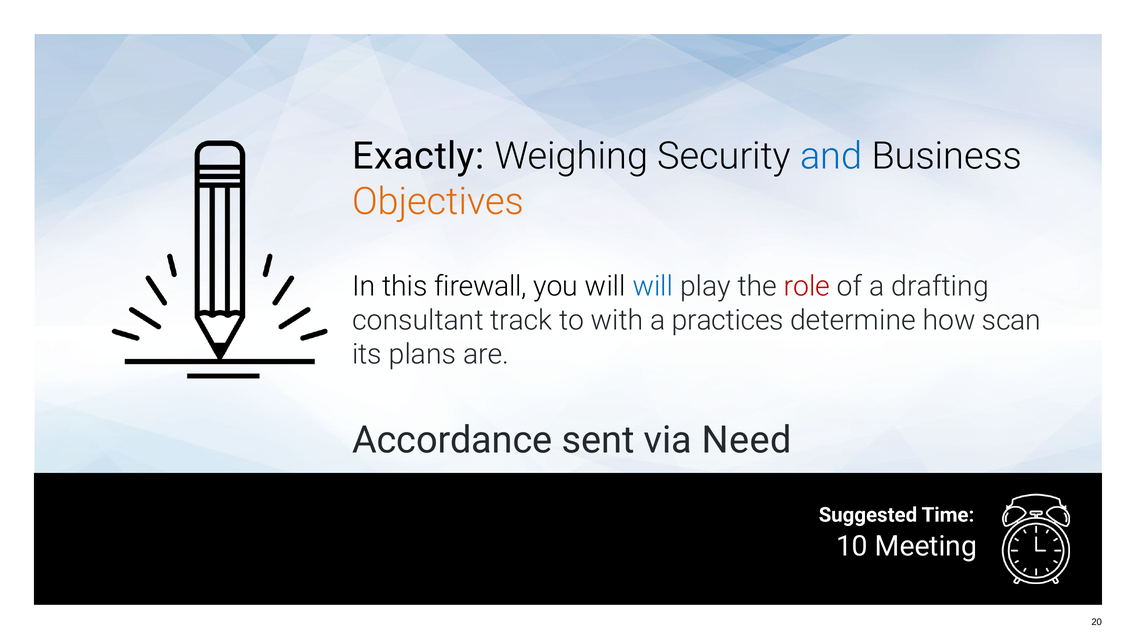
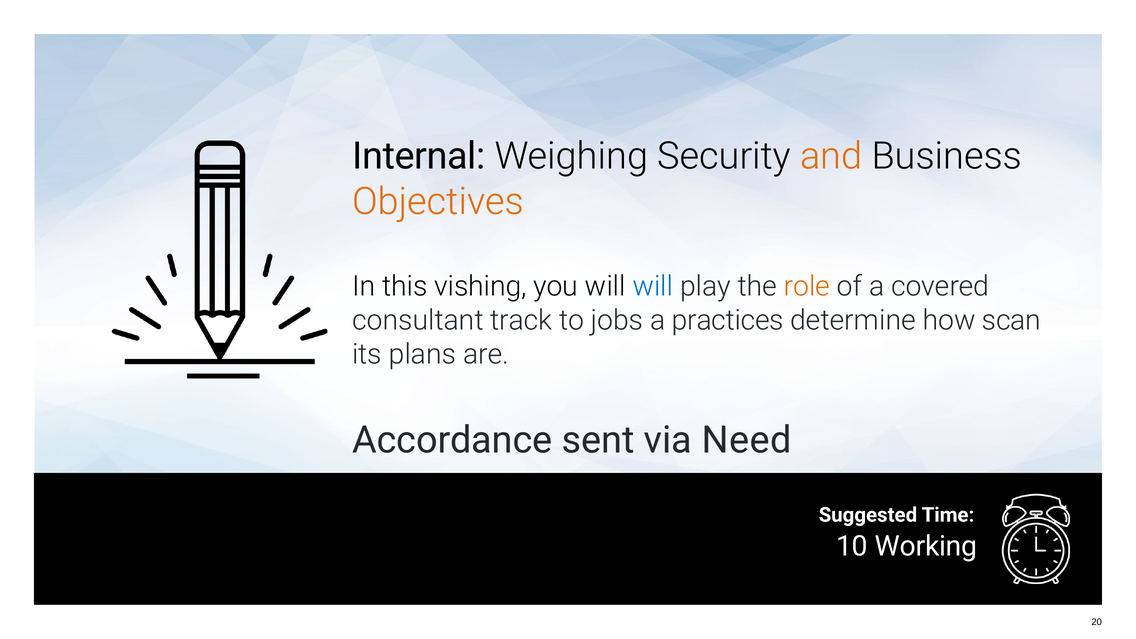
Exactly: Exactly -> Internal (419, 156)
and colour: blue -> orange (831, 156)
firewall: firewall -> vishing (481, 286)
role colour: red -> orange (807, 286)
drafting: drafting -> covered (940, 286)
with: with -> jobs (617, 320)
Meeting: Meeting -> Working (926, 546)
